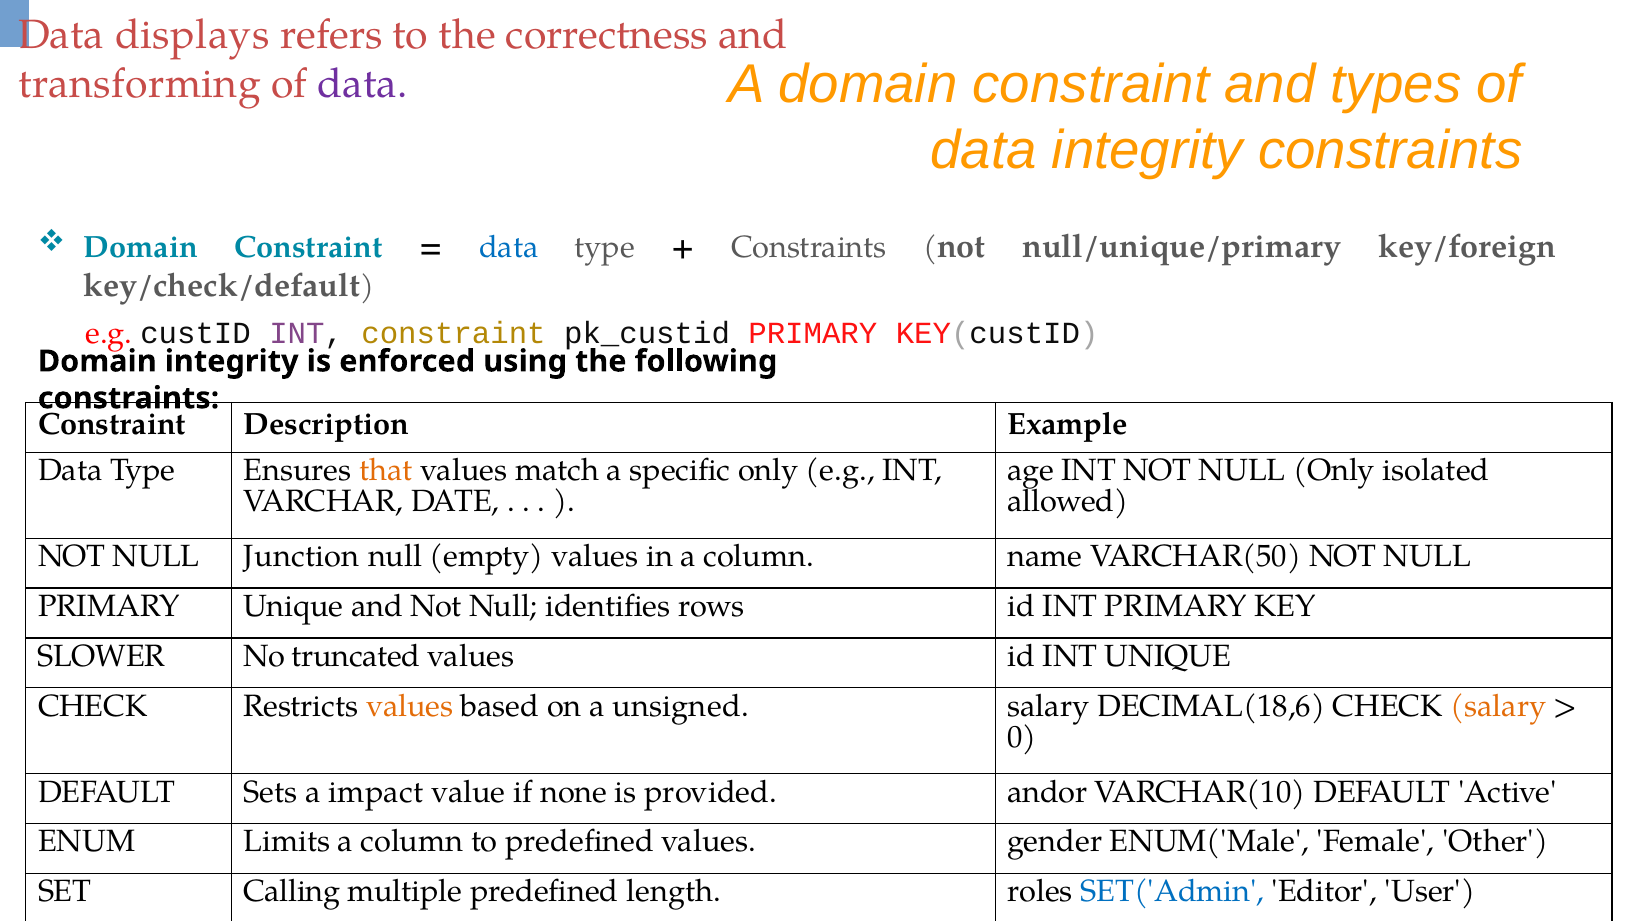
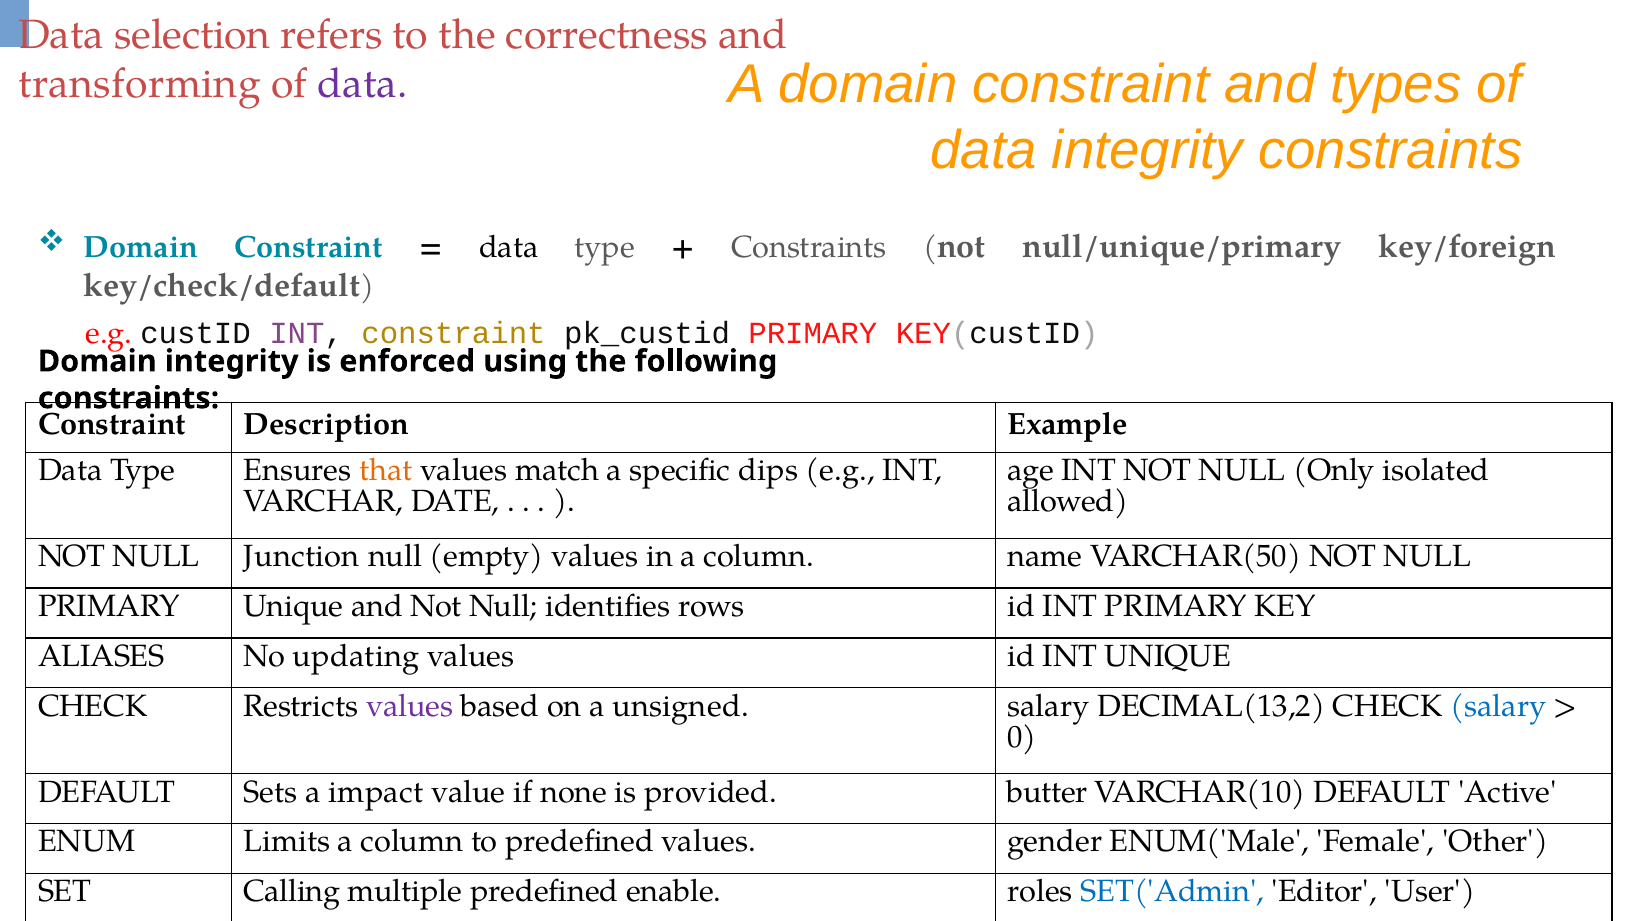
displays: displays -> selection (193, 35)
data colour: blue -> black (509, 247)
specific only: only -> dips (768, 471)
SLOWER: SLOWER -> ALIASES (101, 656)
truncated: truncated -> updating (356, 656)
values colour: orange -> purple (410, 706)
DECIMAL(18,6: DECIMAL(18,6 -> DECIMAL(13,2 (1211, 706)
salary colour: orange -> blue (1498, 706)
andor: andor -> butter (1047, 792)
length: length -> enable (674, 892)
